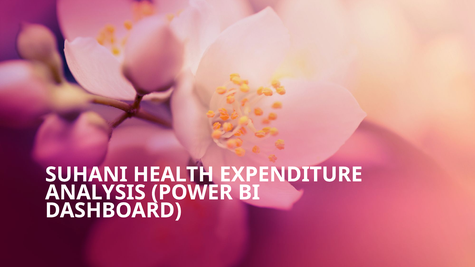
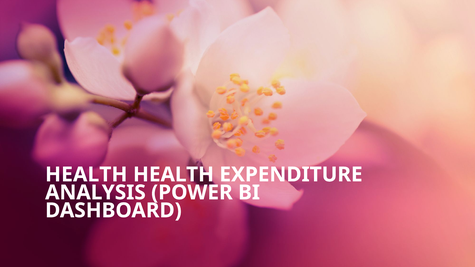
SUHANI: SUHANI -> HEALTH (86, 175)
